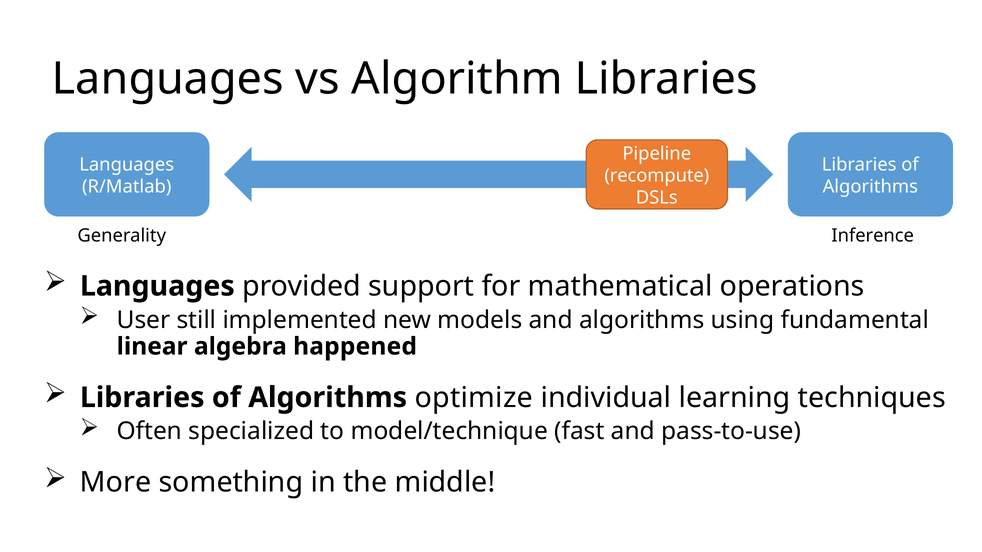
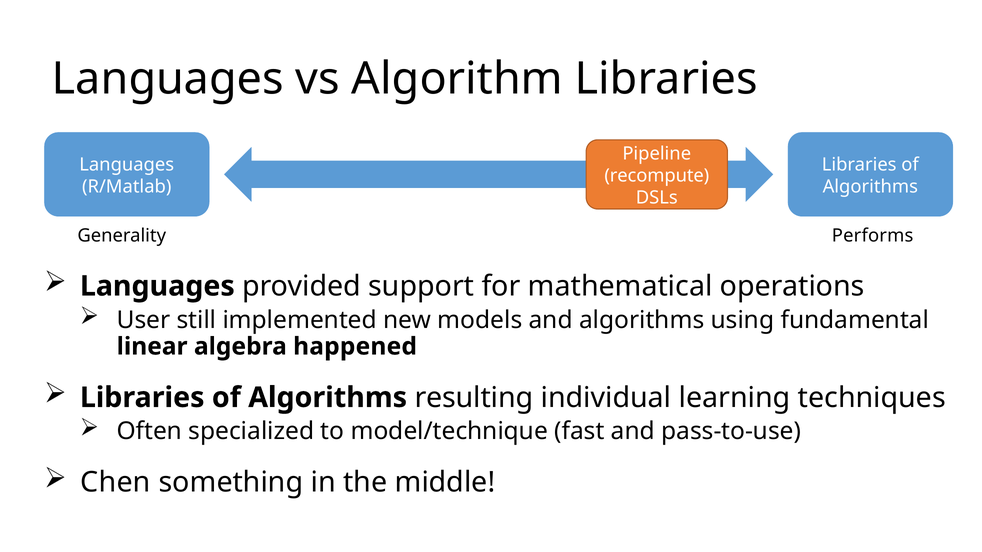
Inference: Inference -> Performs (873, 236)
optimize: optimize -> resulting (474, 398)
More: More -> Chen (115, 483)
